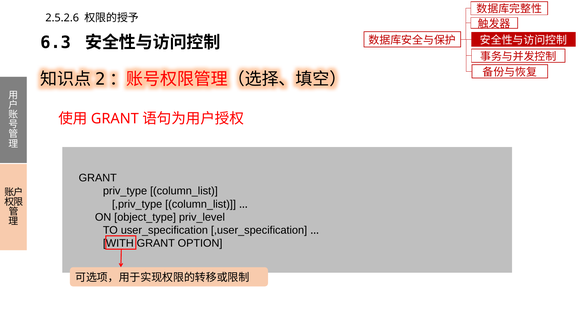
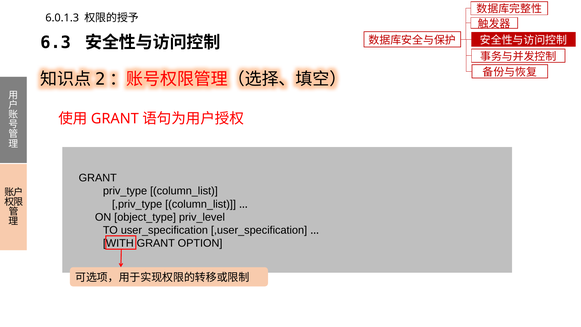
2.5.2.6: 2.5.2.6 -> 6.0.1.3 (62, 18)
